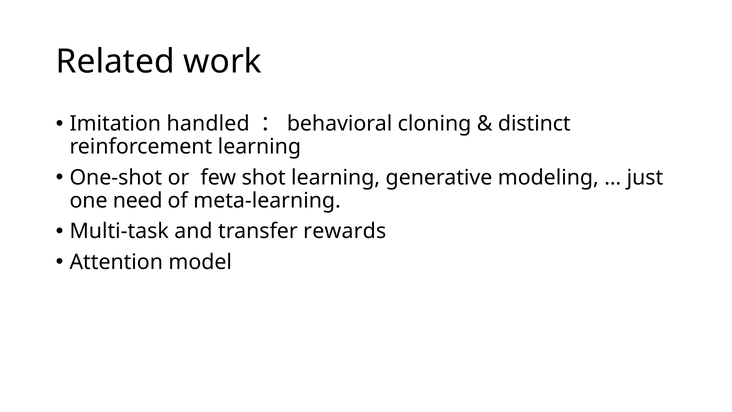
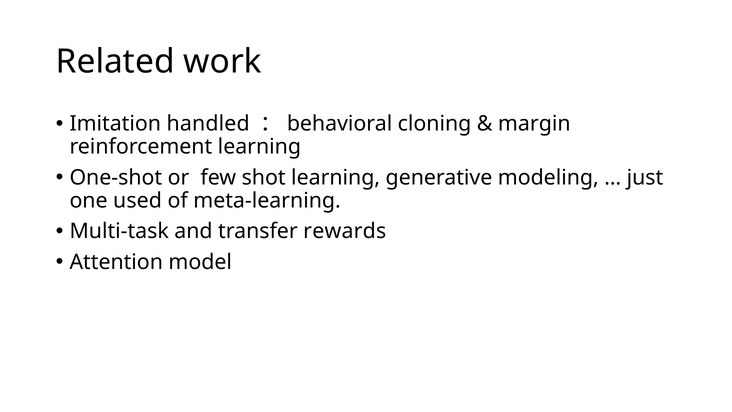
distinct: distinct -> margin (534, 124)
need: need -> used (138, 201)
